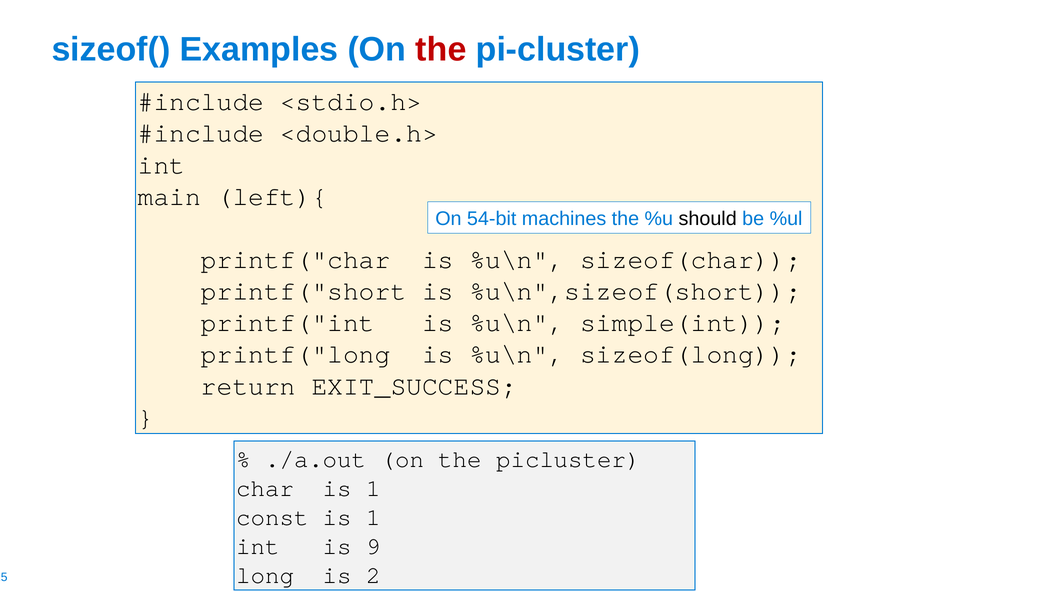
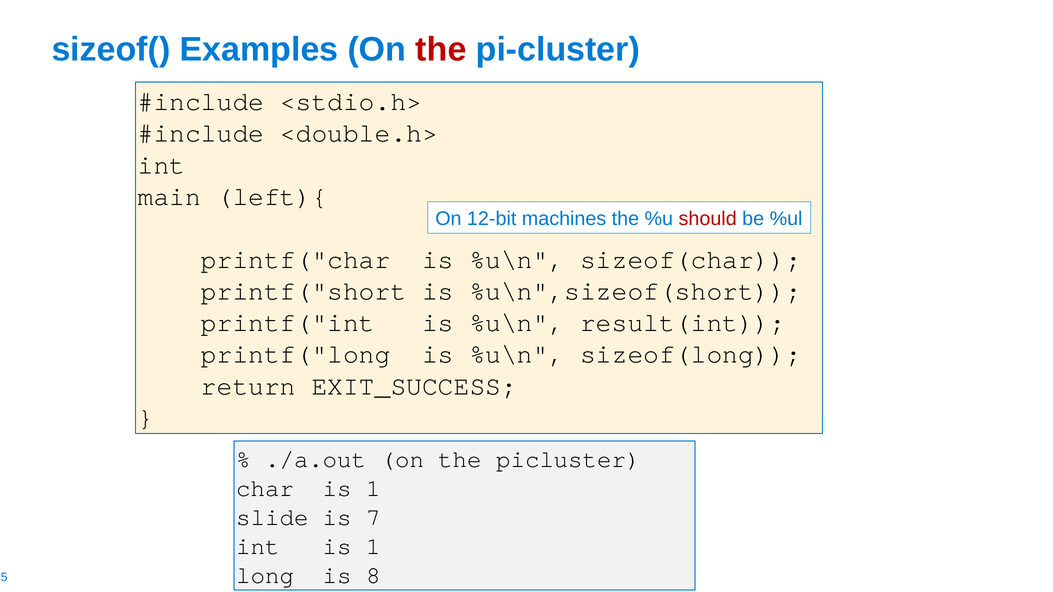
54-bit: 54-bit -> 12-bit (492, 219)
should colour: black -> red (708, 219)
simple(int: simple(int -> result(int (683, 323)
const: const -> slide (272, 517)
1: 1 -> 7 (374, 517)
int is 9: 9 -> 1 (374, 546)
2: 2 -> 8 (374, 575)
